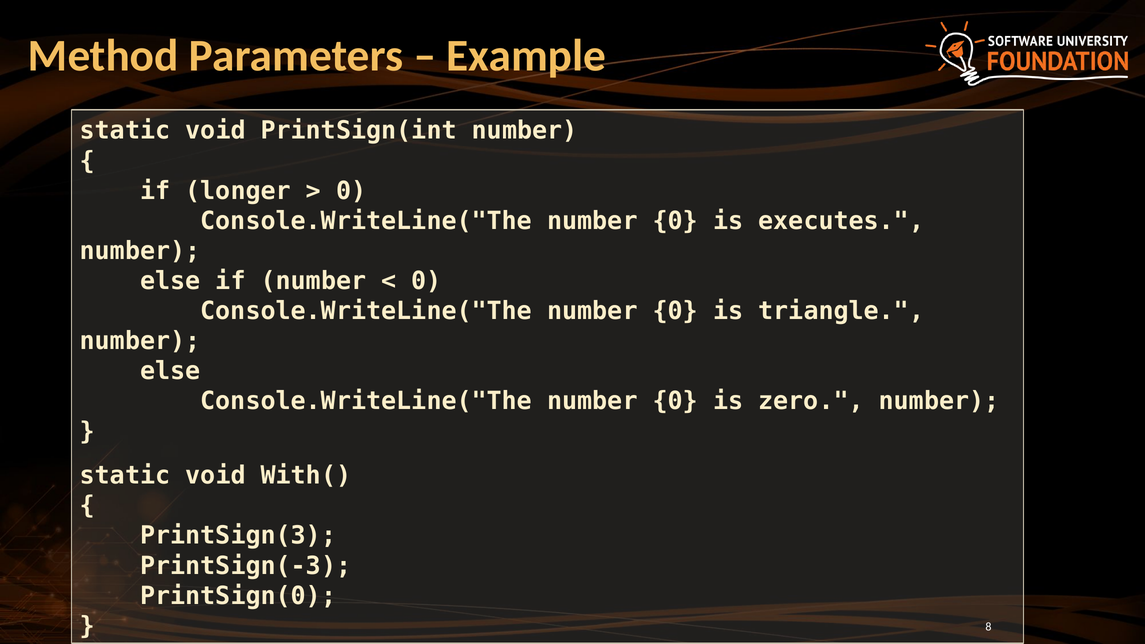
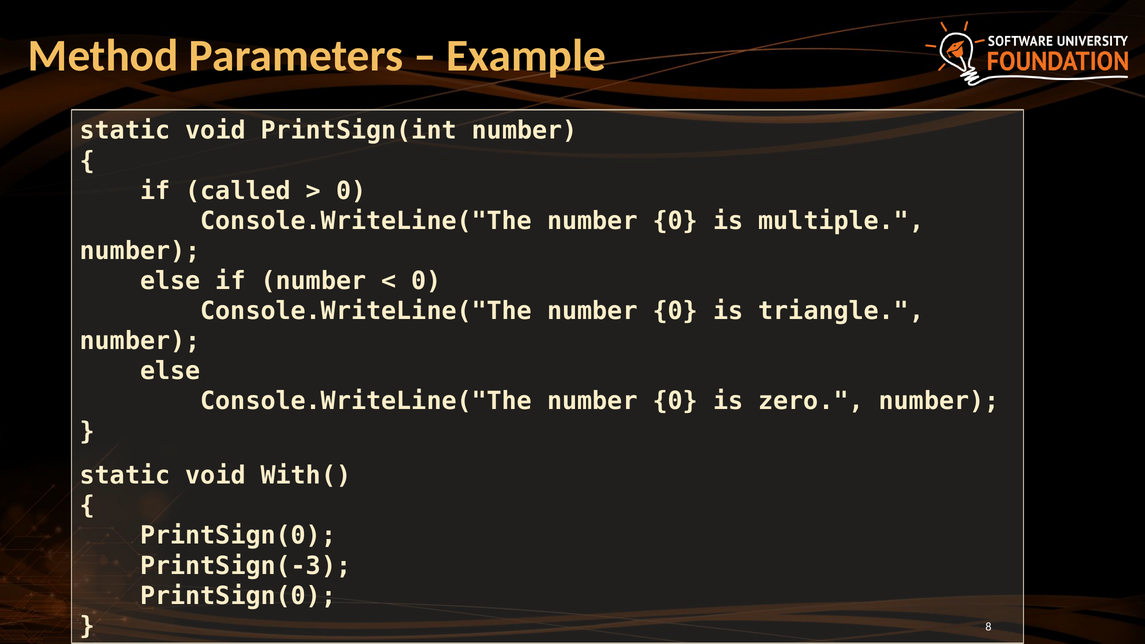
longer: longer -> called (238, 191)
executes: executes -> multiple (841, 221)
PrintSign(3: PrintSign(3 -> PrintSign(0 (238, 536)
